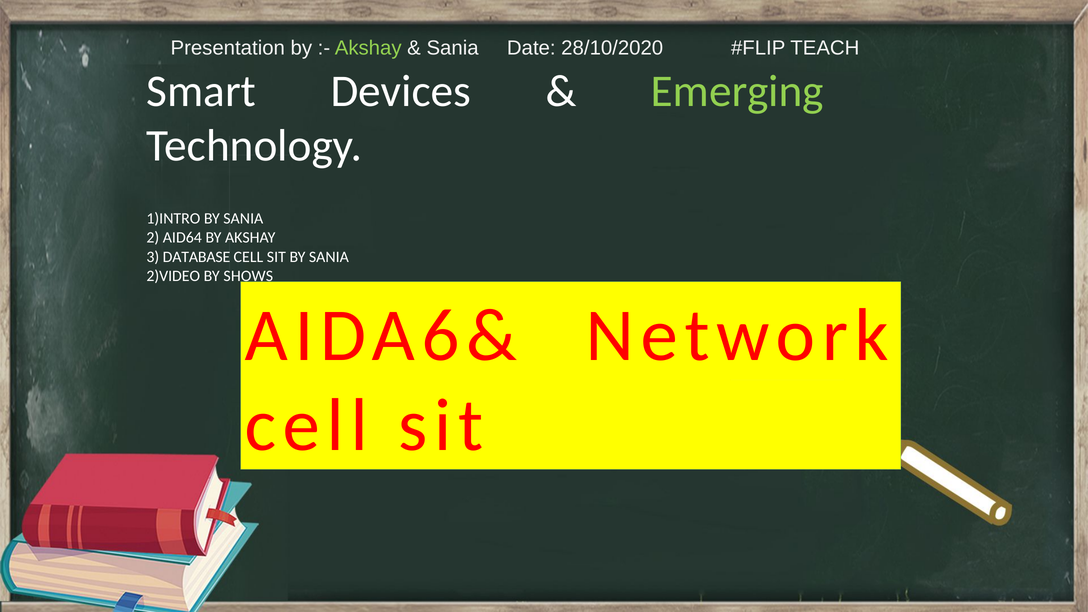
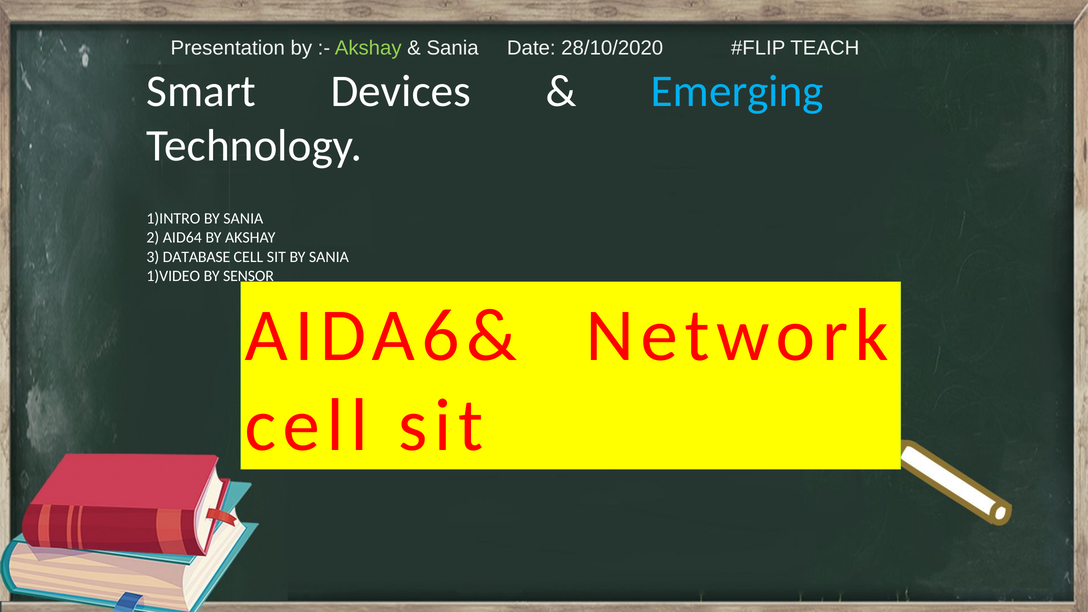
Emerging colour: light green -> light blue (737, 92)
2)VIDEO: 2)VIDEO -> 1)VIDEO (173, 276)
SHOWS: SHOWS -> SENSOR (248, 276)
